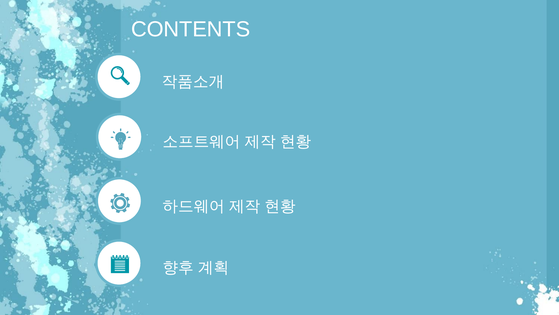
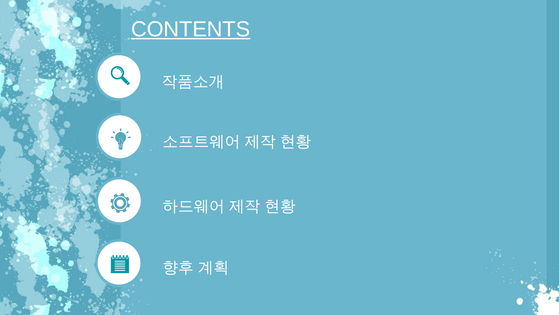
CONTENTS underline: none -> present (191, 29)
